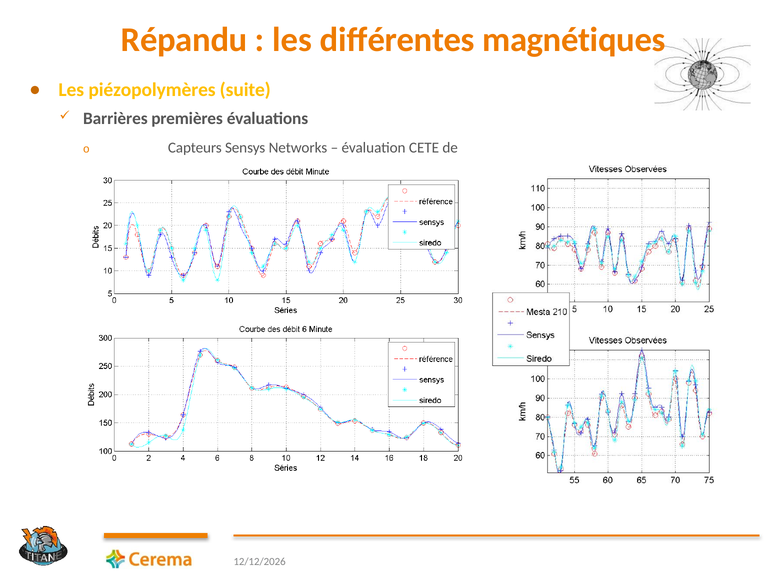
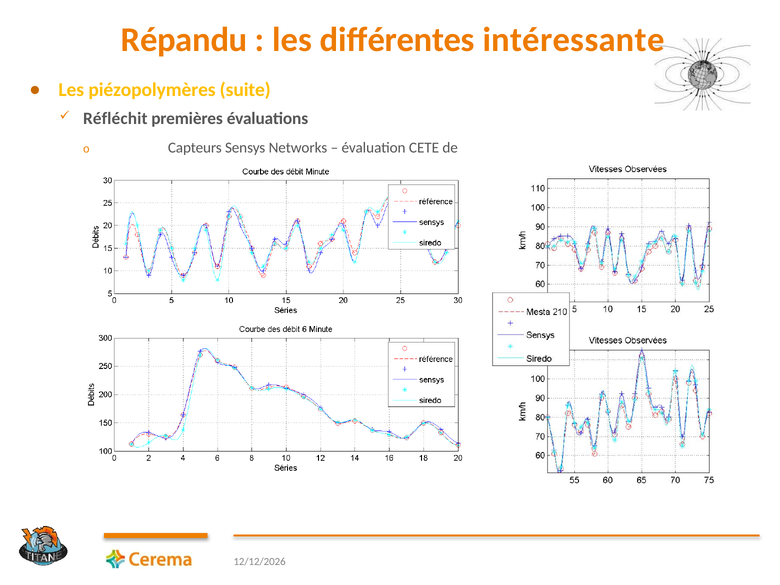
magnétiques: magnétiques -> intéressante (574, 40)
Barrières: Barrières -> Réfléchit (115, 119)
